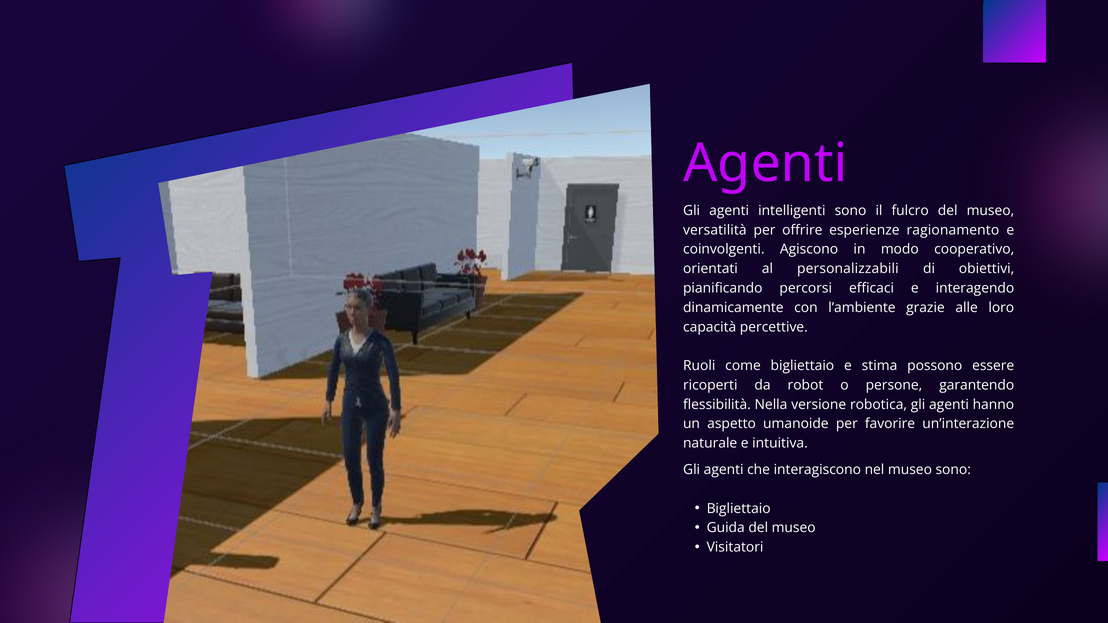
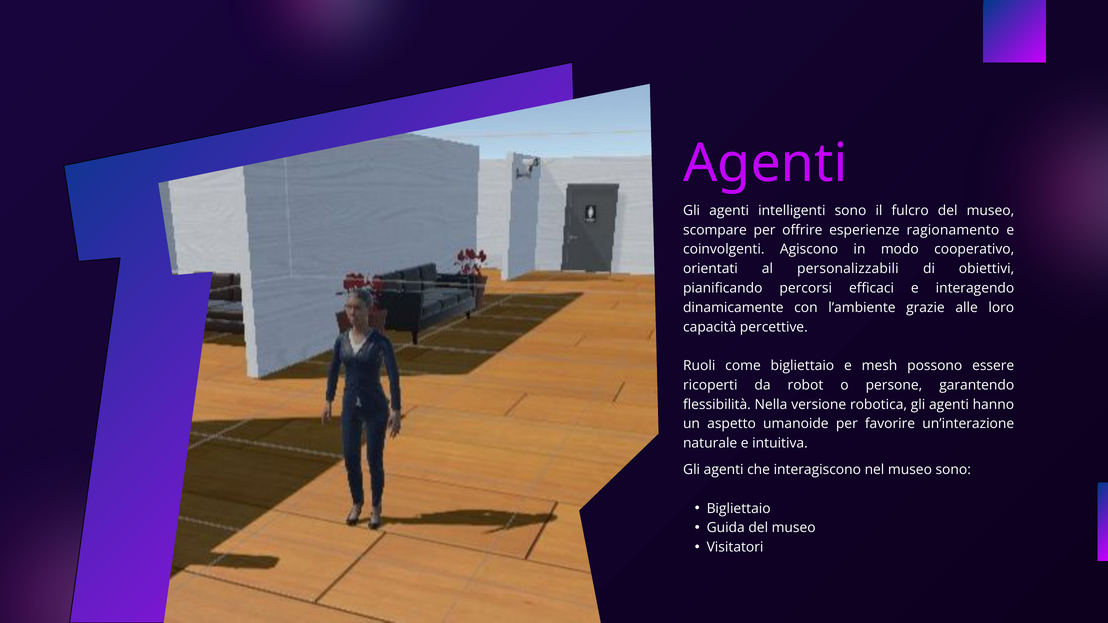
versatilità: versatilità -> scompare (715, 230)
stima: stima -> mesh (880, 366)
